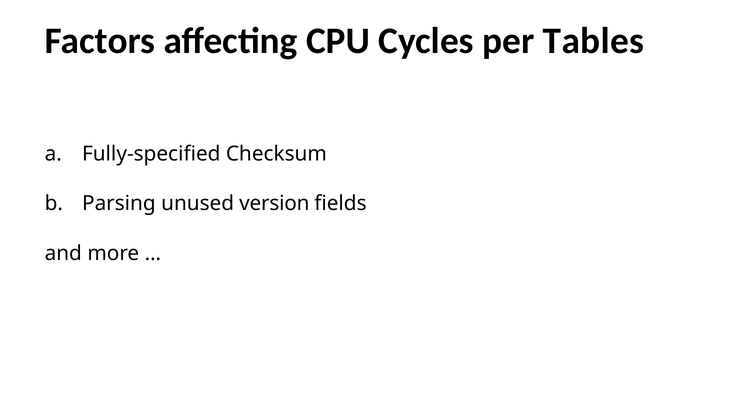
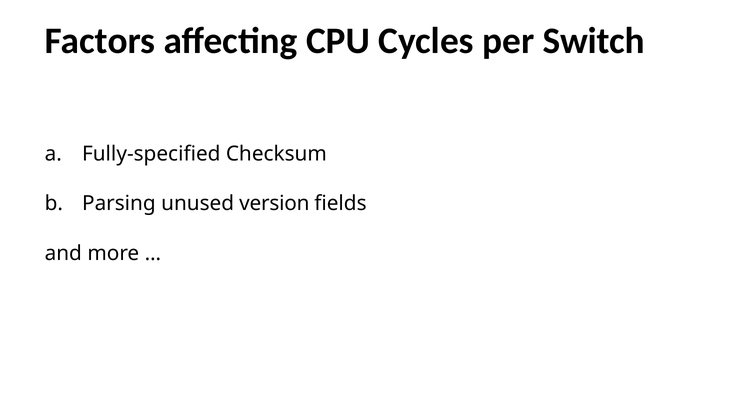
Tables: Tables -> Switch (594, 41)
